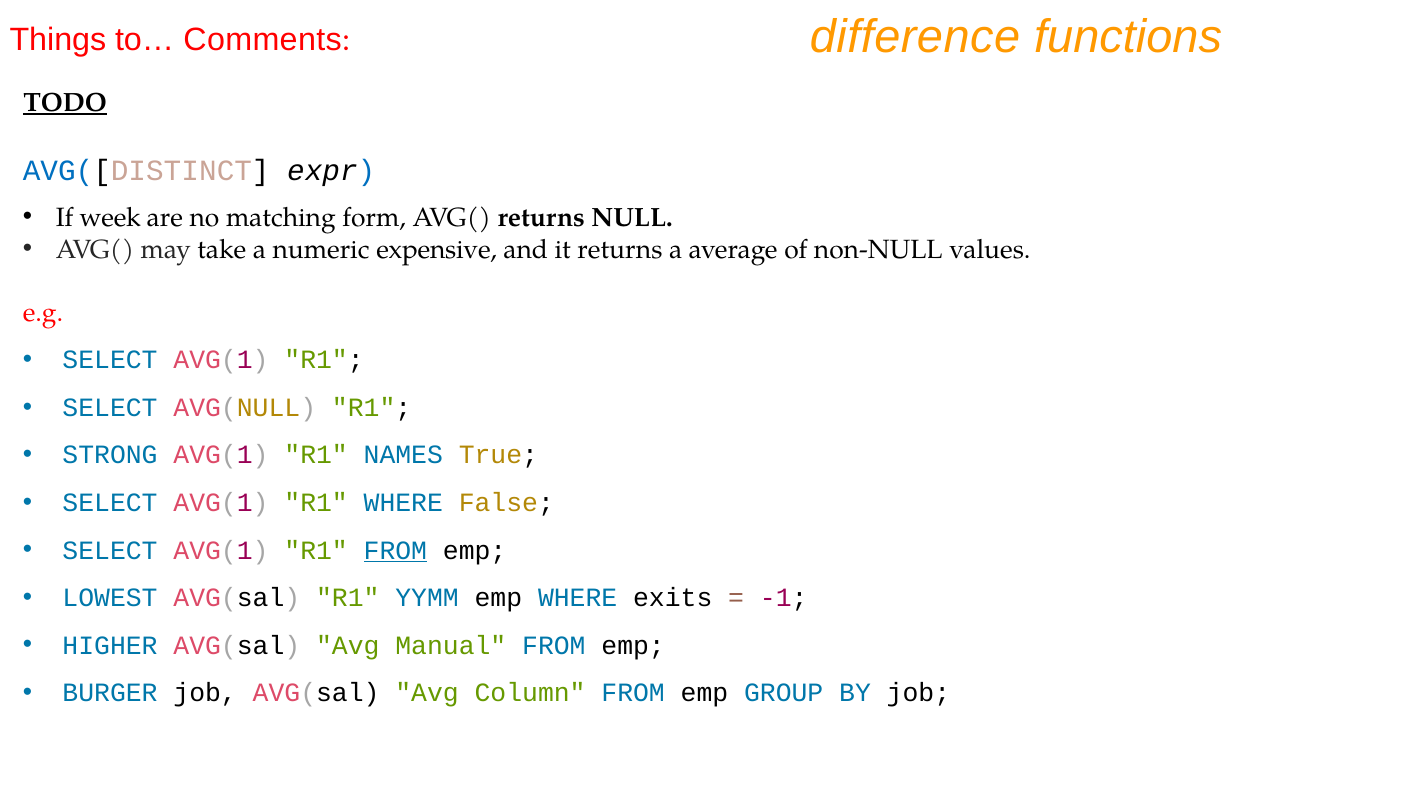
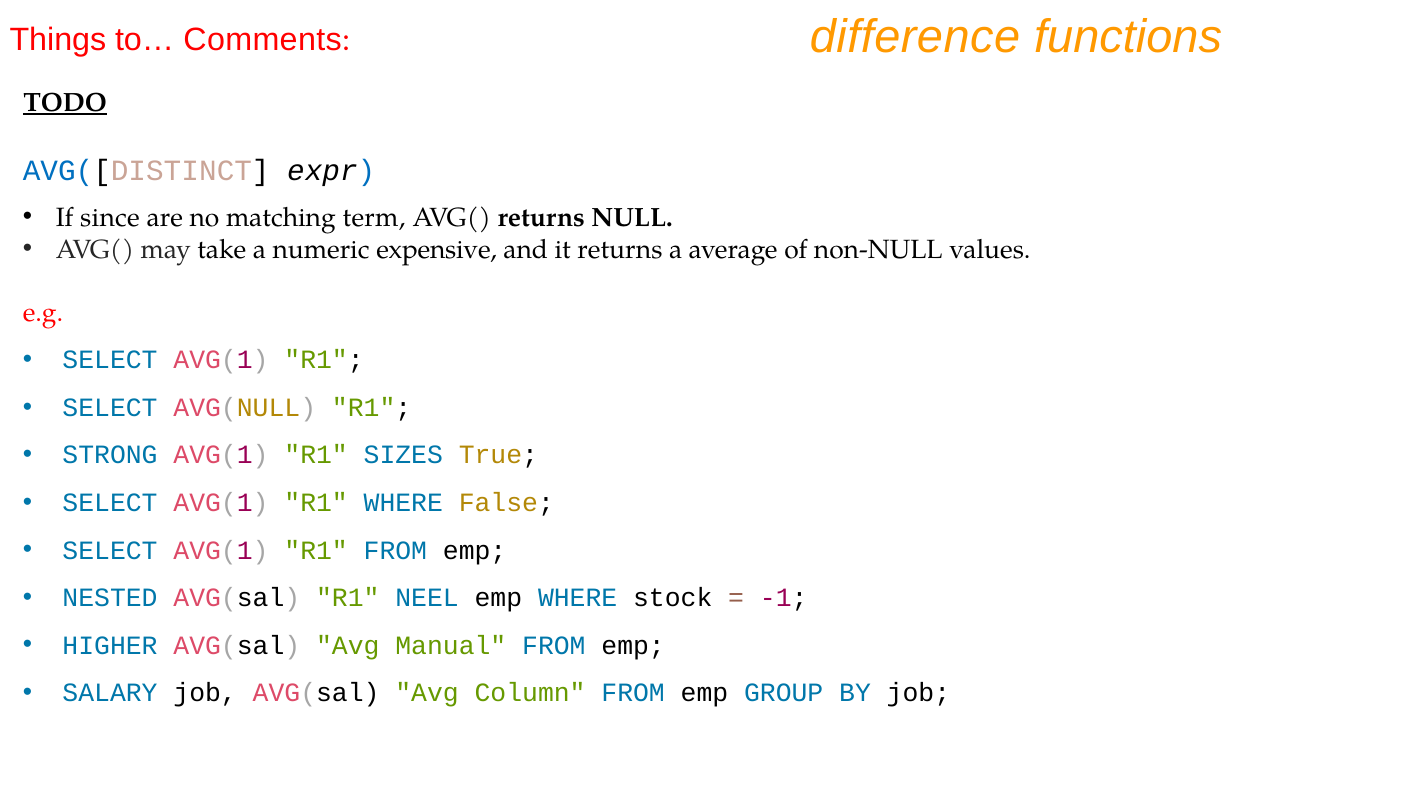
week: week -> since (110, 218)
form: form -> term (374, 218)
NAMES: NAMES -> SIZES (403, 456)
FROM underline: present -> none (395, 551)
LOWEST: LOWEST -> NESTED (110, 598)
YYMM: YYMM -> NEEL (427, 598)
exits: exits -> stock (673, 598)
BURGER: BURGER -> SALARY (110, 693)
